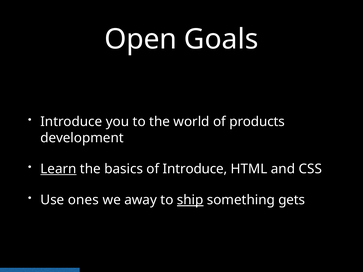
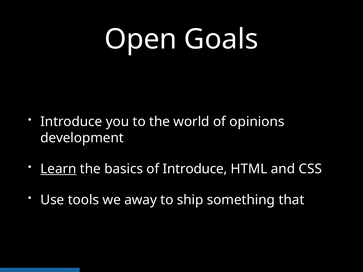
products: products -> opinions (257, 122)
ones: ones -> tools (83, 200)
ship underline: present -> none (190, 200)
gets: gets -> that (292, 200)
